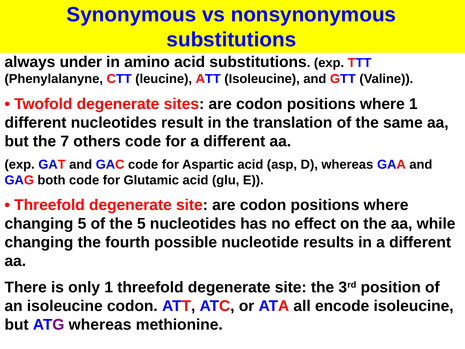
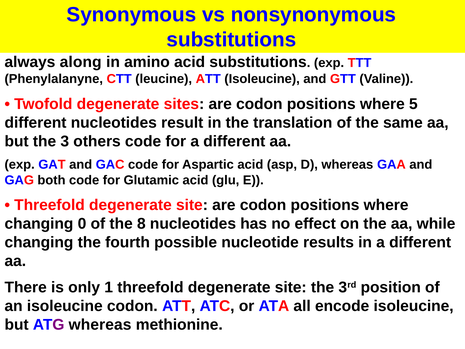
under: under -> along (81, 62)
where 1: 1 -> 5 (413, 104)
7: 7 -> 3 (65, 141)
changing 5: 5 -> 0 (82, 224)
the 5: 5 -> 8 (141, 224)
